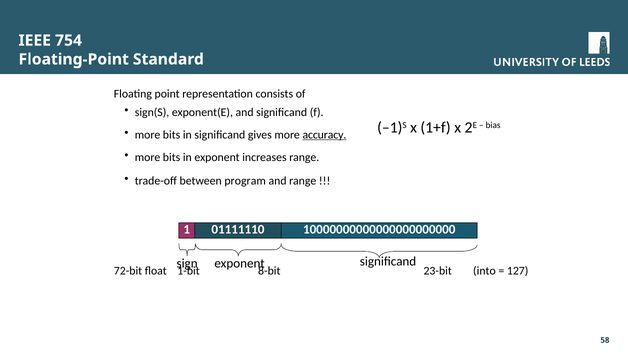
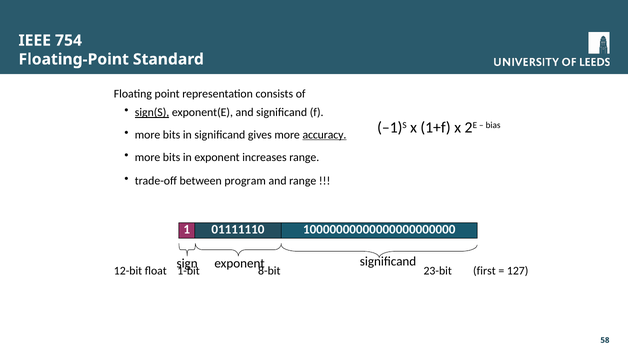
sign(S underline: none -> present (152, 113)
72-bit: 72-bit -> 12-bit (128, 271)
into: into -> first (484, 271)
